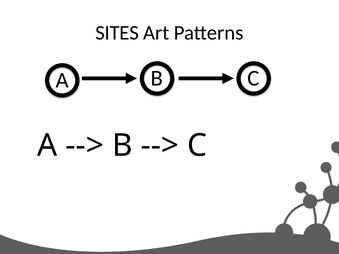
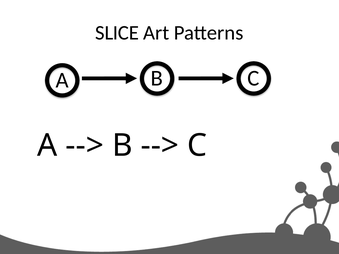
SITES: SITES -> SLICE (117, 33)
